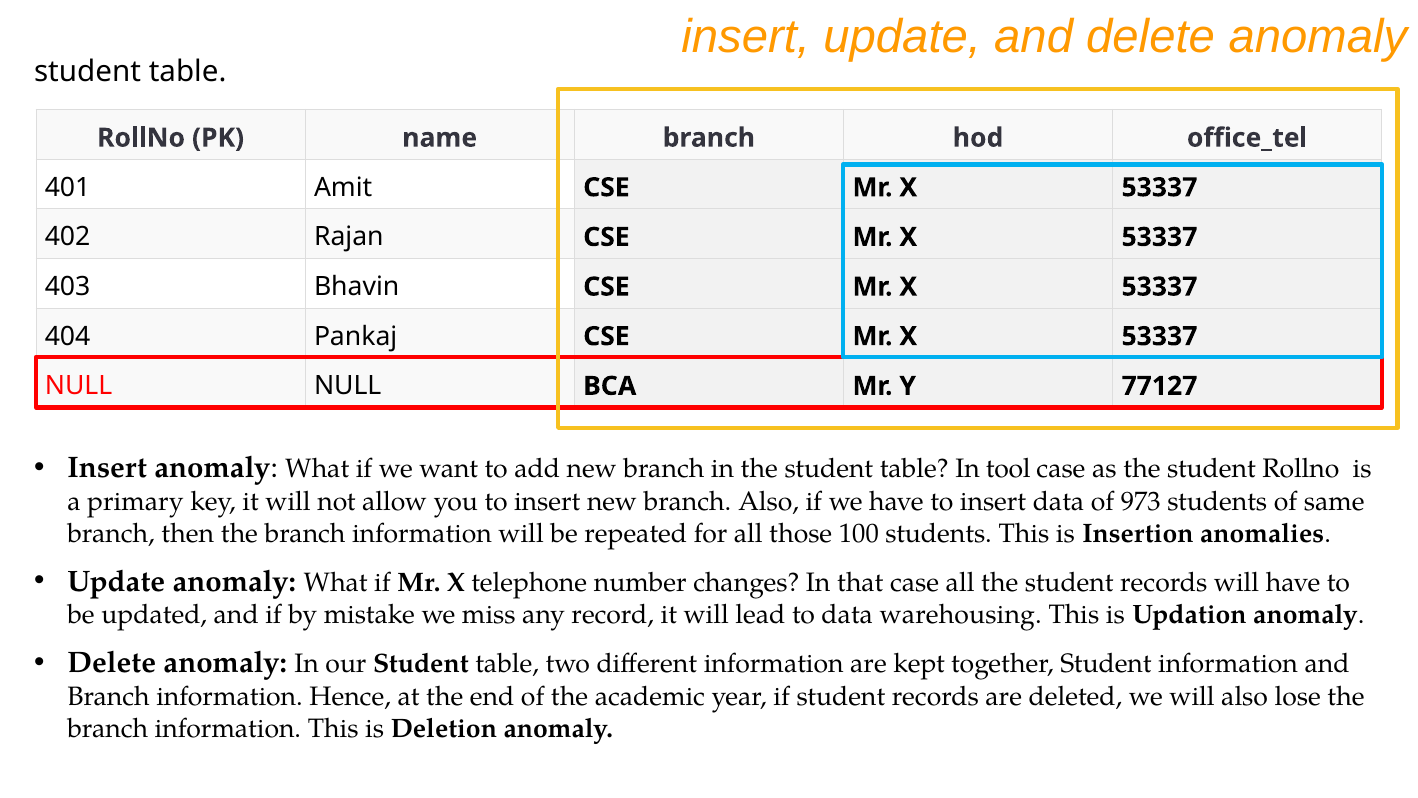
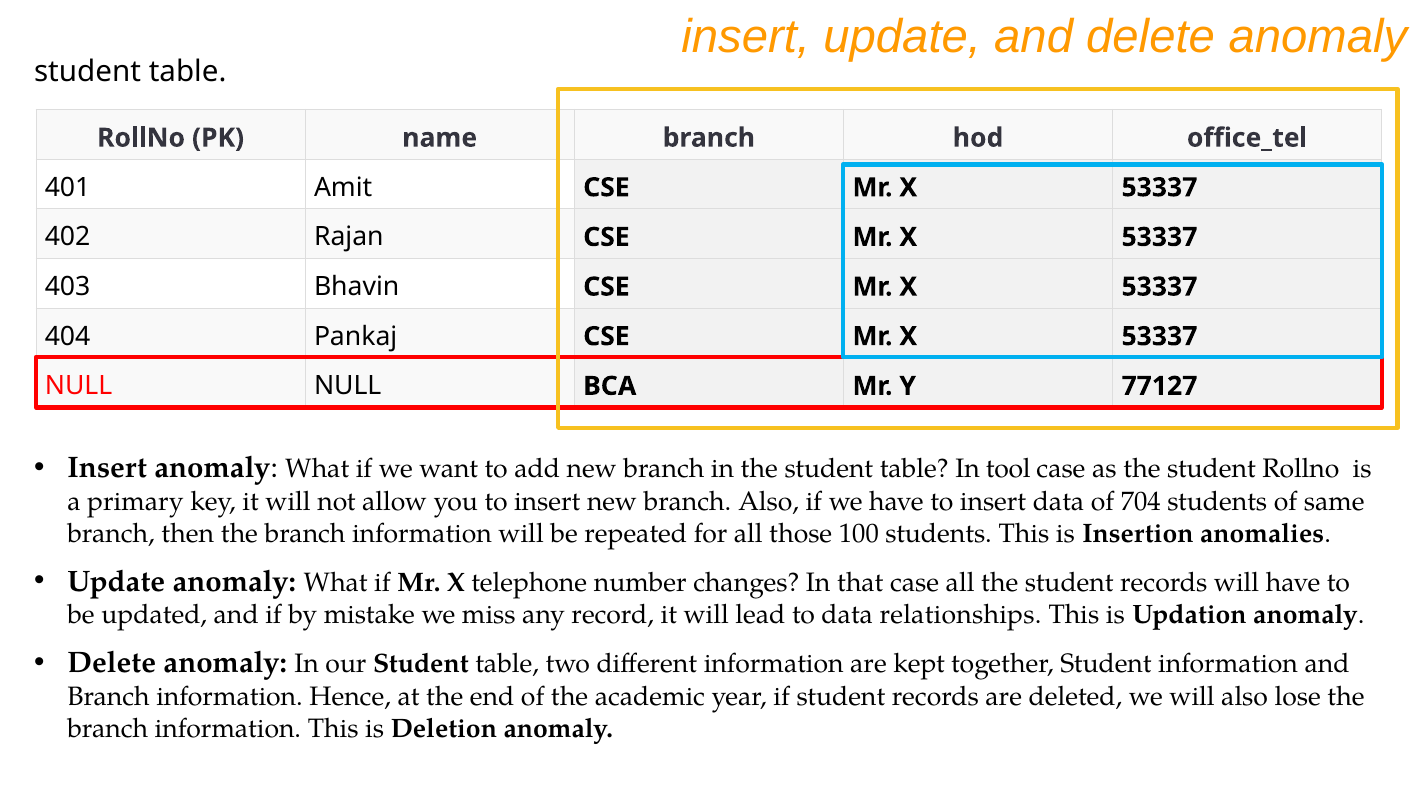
973: 973 -> 704 (1141, 501)
warehousing: warehousing -> relationships (961, 615)
